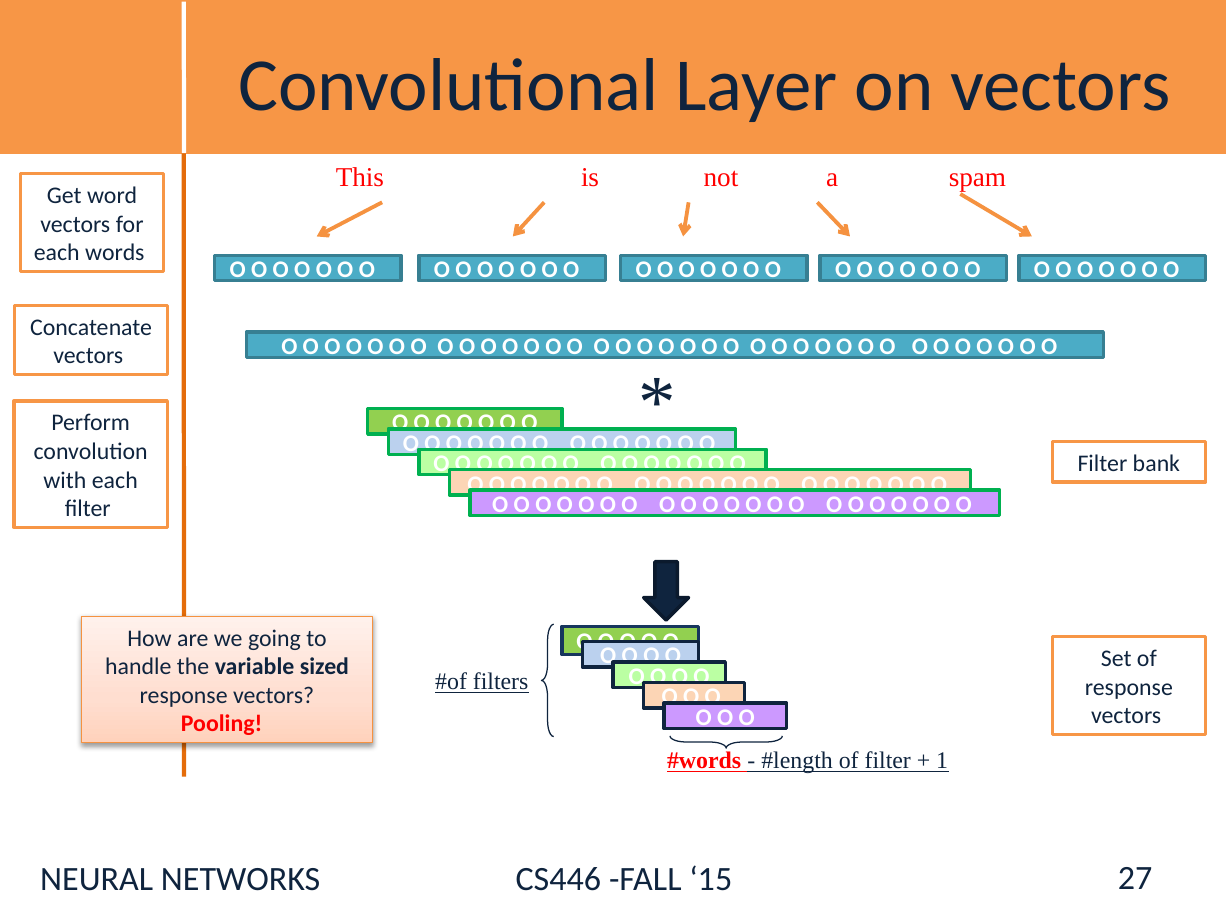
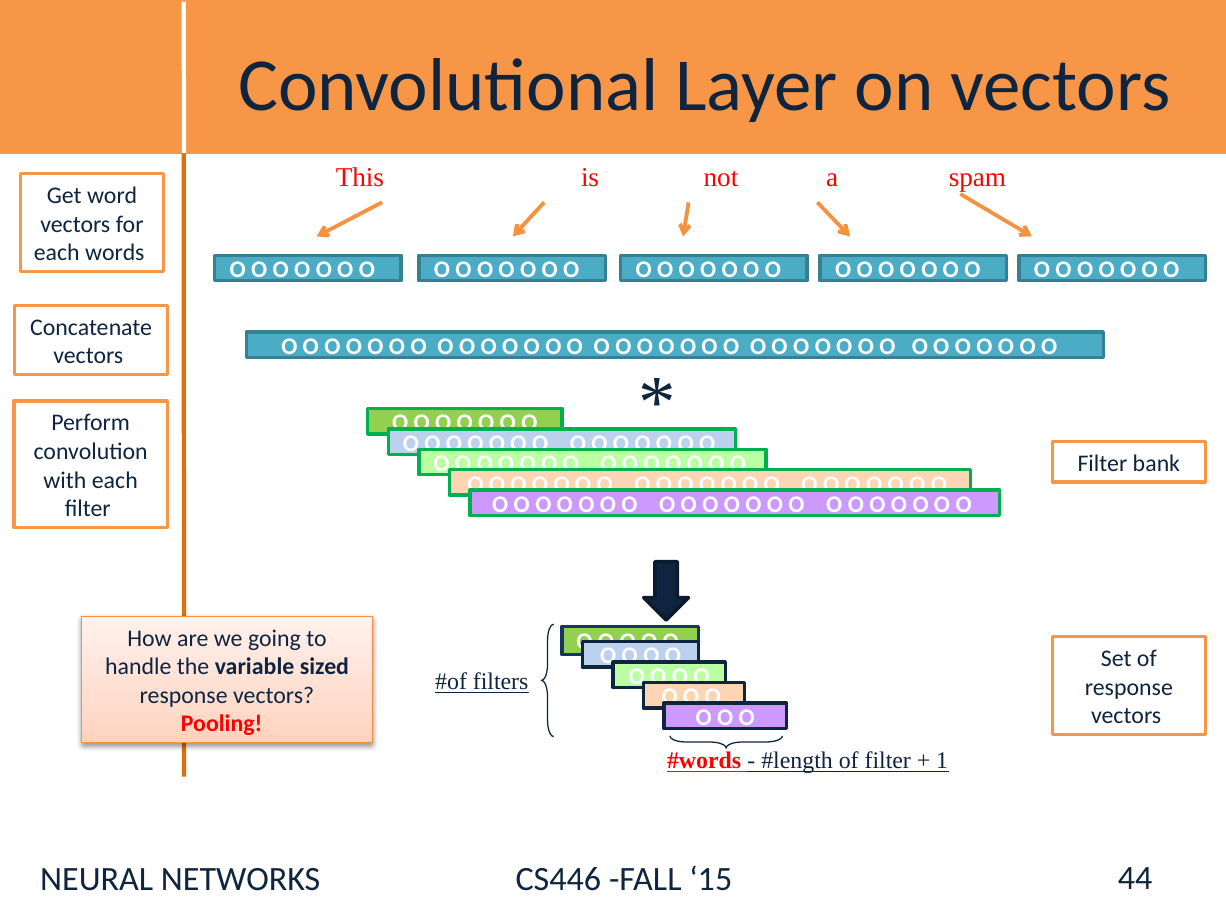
27: 27 -> 44 (1135, 879)
